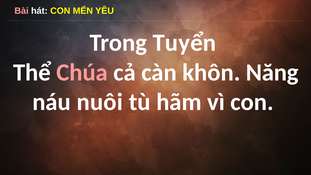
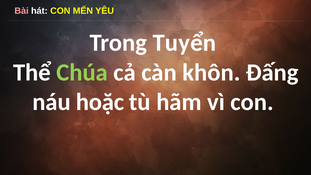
Chúa colour: pink -> light green (82, 72)
Năng: Năng -> Đấng (272, 72)
nuôi: nuôi -> hoặc (100, 102)
